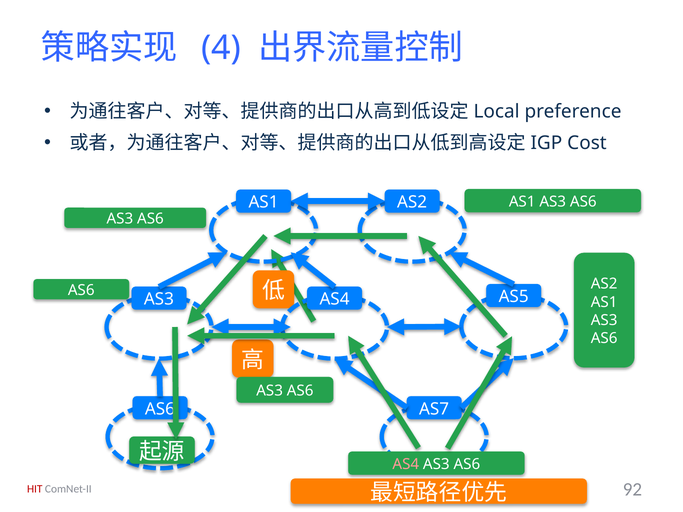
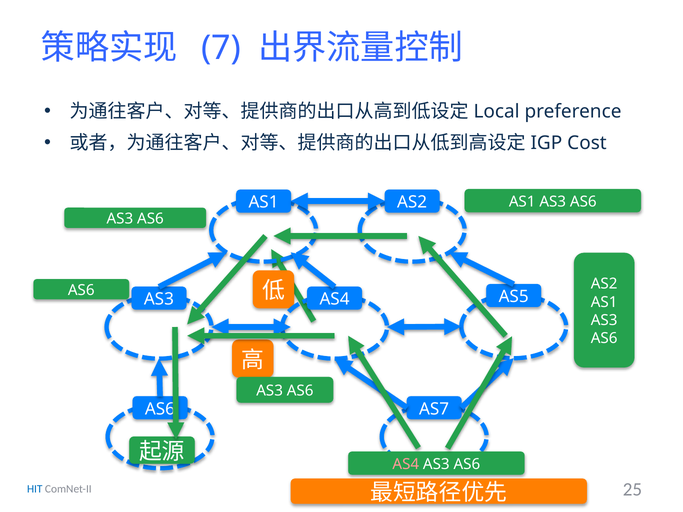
4: 4 -> 7 (221, 48)
HIT colour: red -> blue (35, 489)
92: 92 -> 25 (632, 490)
